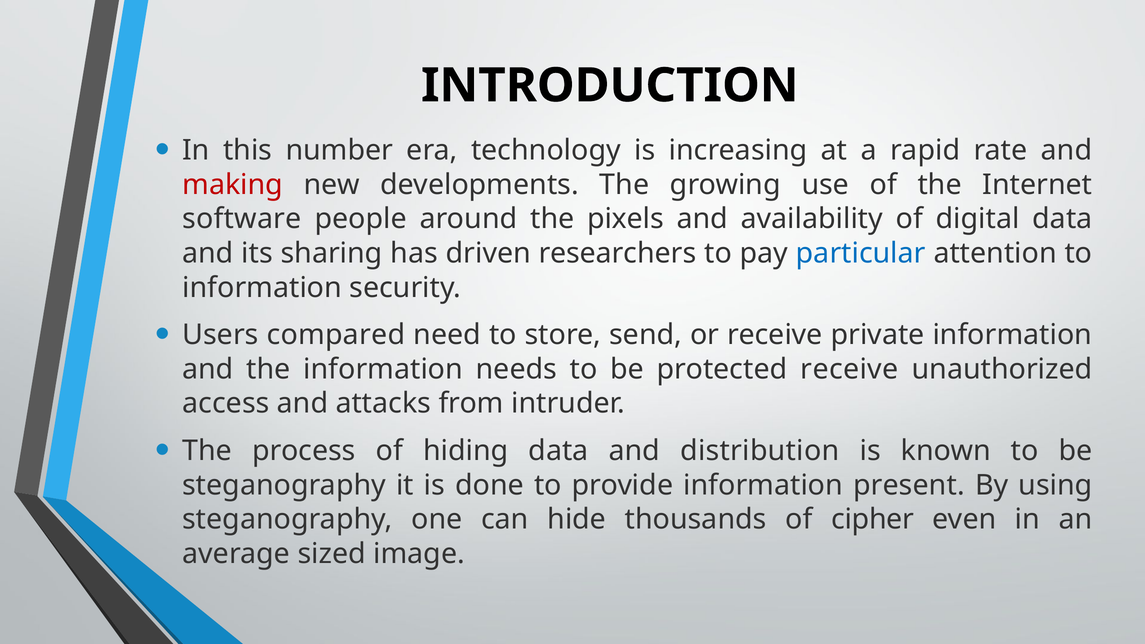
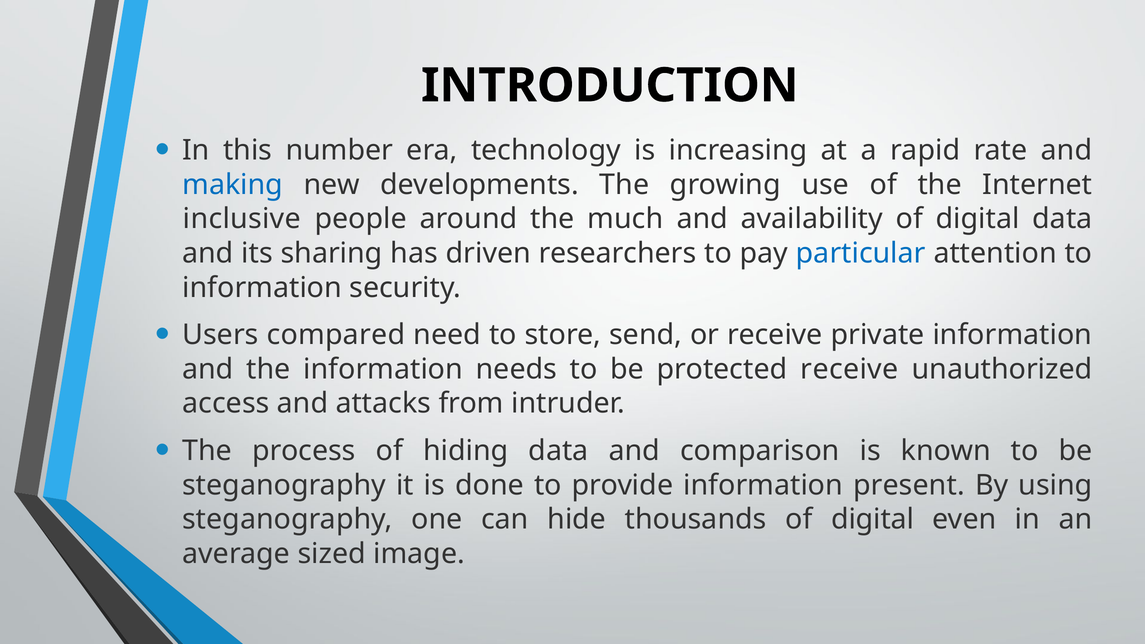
making colour: red -> blue (233, 185)
software: software -> inclusive (242, 219)
pixels: pixels -> much (625, 219)
distribution: distribution -> comparison (760, 451)
thousands of cipher: cipher -> digital (873, 519)
